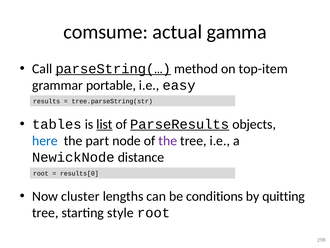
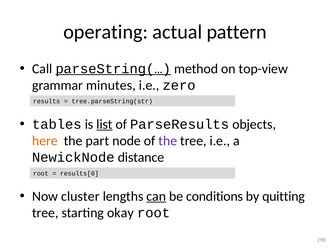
comsume: comsume -> operating (106, 32)
gamma: gamma -> pattern (237, 32)
top-item: top-item -> top-view (263, 69)
portable: portable -> minutes (111, 85)
easy: easy -> zero (179, 85)
ParseResults underline: present -> none (180, 124)
here colour: blue -> orange (45, 140)
can underline: none -> present (156, 196)
style: style -> okay (120, 212)
